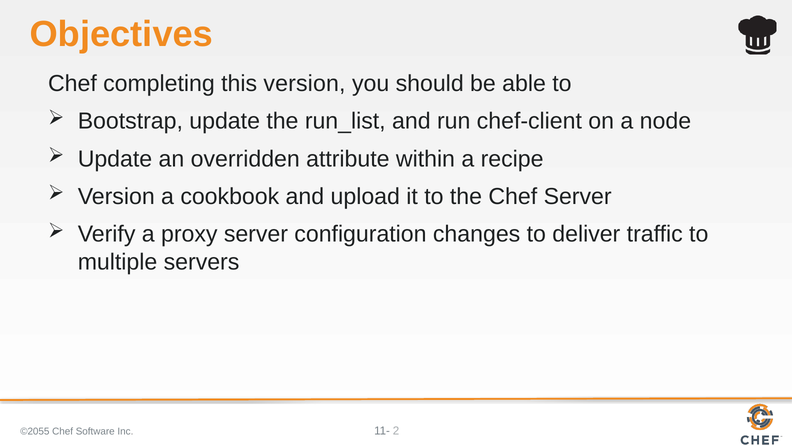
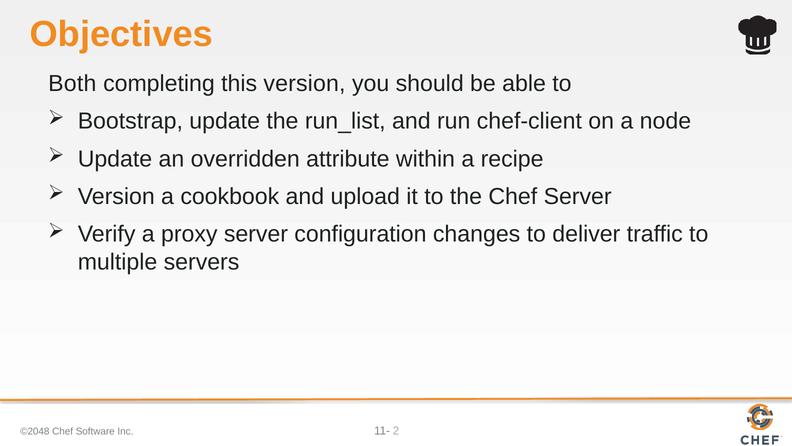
Chef: Chef -> Both (72, 84)
©2055: ©2055 -> ©2048 (35, 431)
